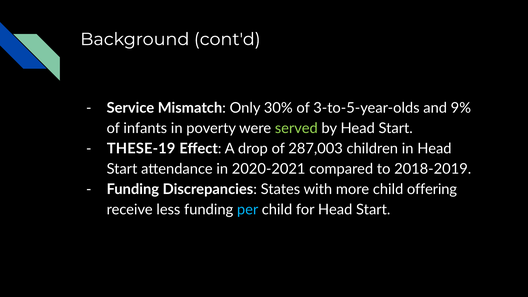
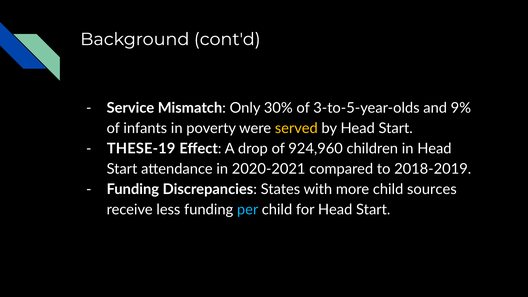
served colour: light green -> yellow (296, 128)
287,003: 287,003 -> 924,960 (316, 149)
offering: offering -> sources (432, 189)
